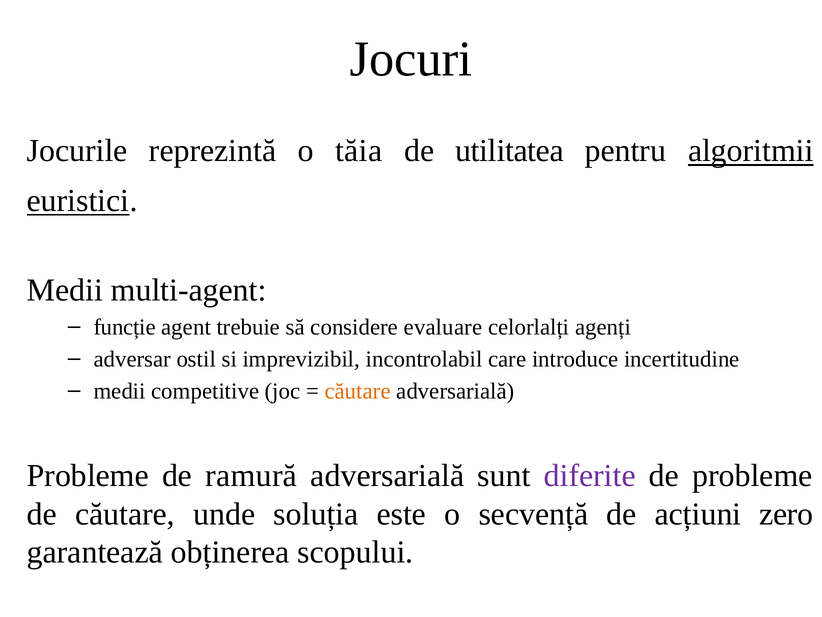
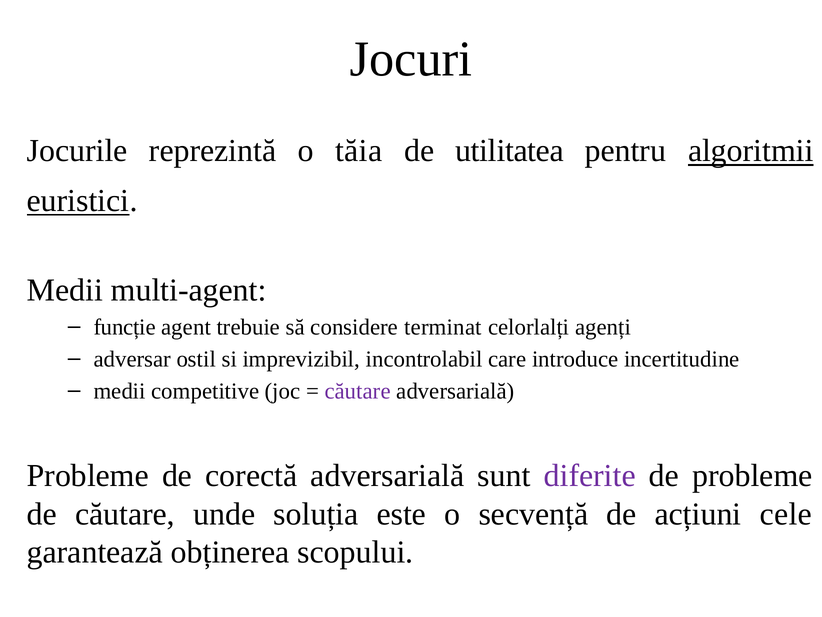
evaluare: evaluare -> terminat (443, 327)
căutare colour: orange -> purple (358, 391)
ramură: ramură -> corectă (251, 475)
zero: zero -> cele (786, 514)
